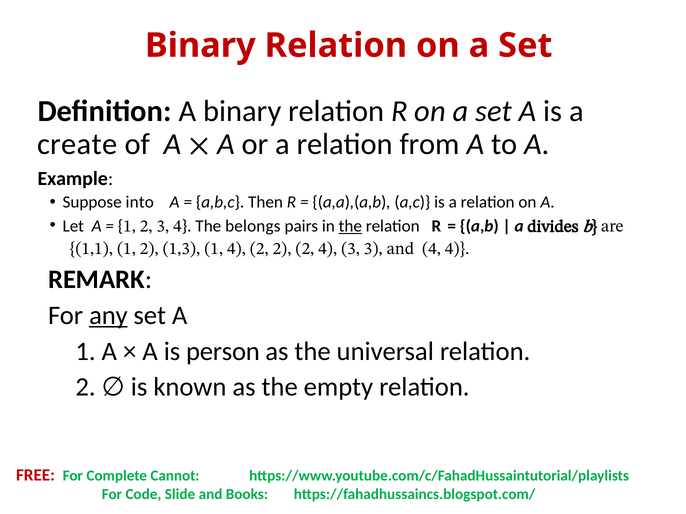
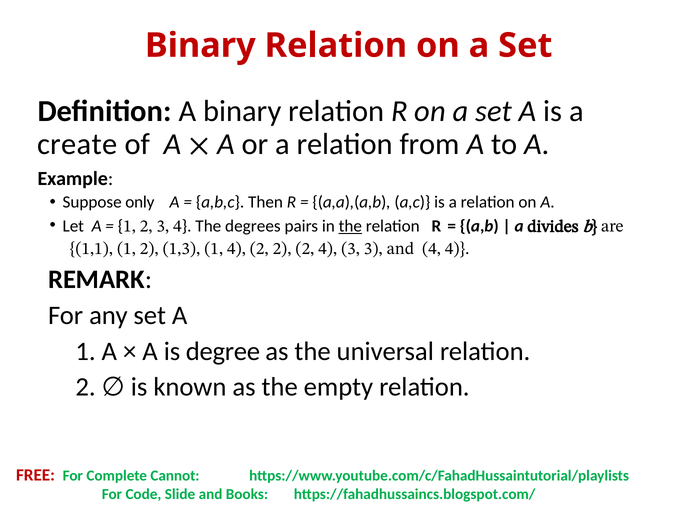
into: into -> only (140, 202)
belongs: belongs -> degrees (253, 226)
any underline: present -> none (108, 316)
person: person -> degree (223, 352)
